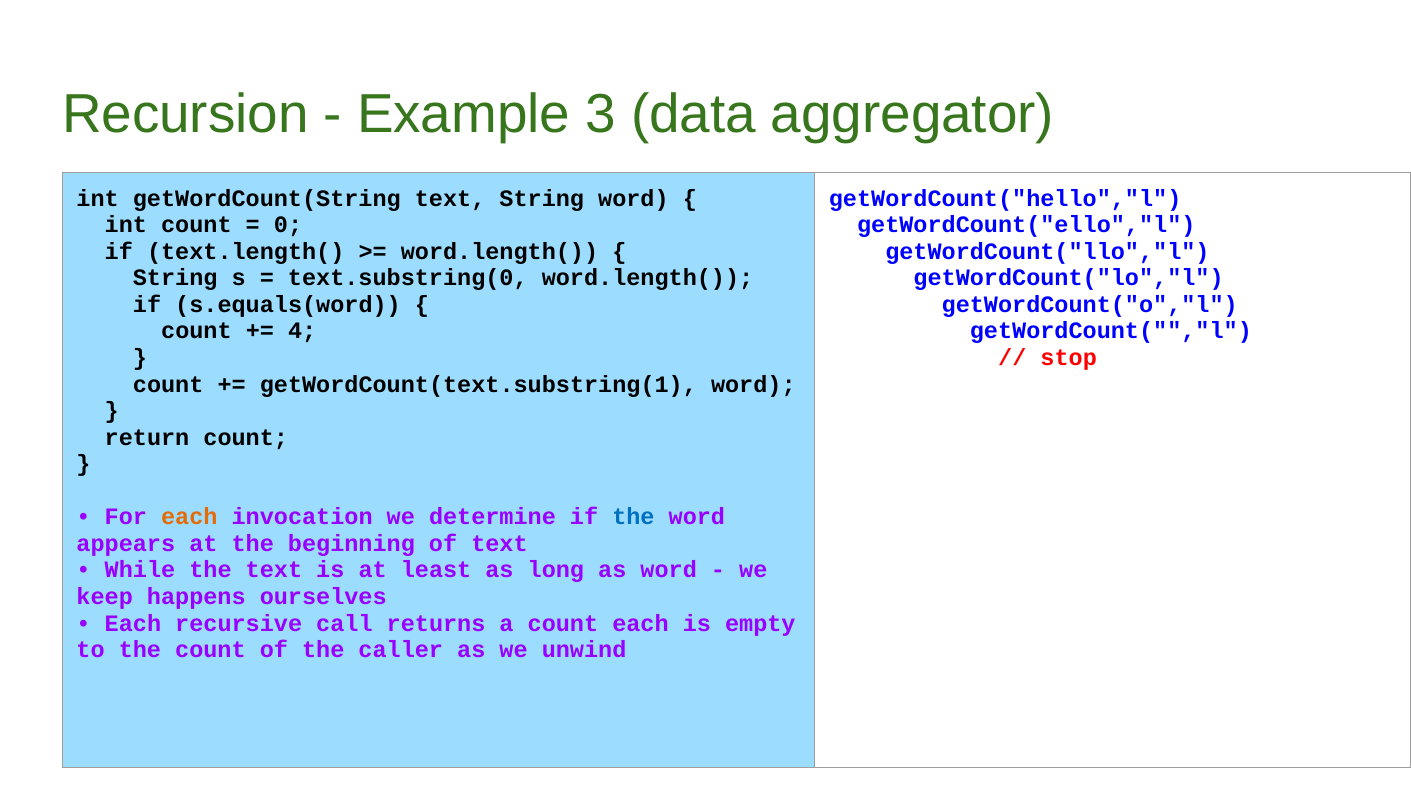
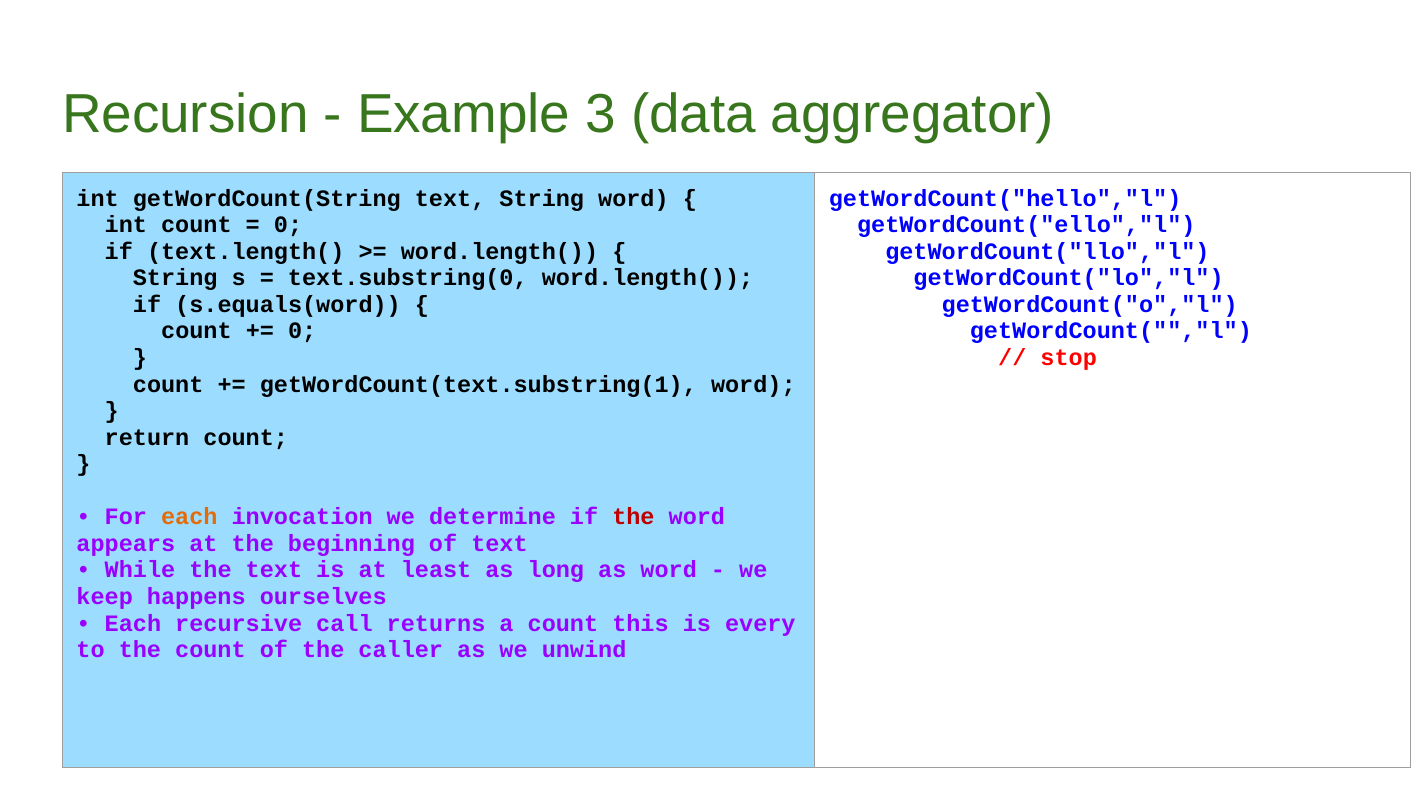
4: 4 -> 0 (302, 331)
the colour: blue -> red (633, 517)
count each: each -> this (640, 623)
empty: empty -> every (760, 623)
